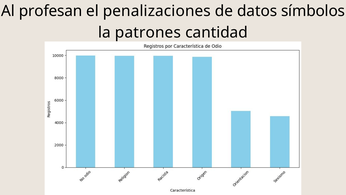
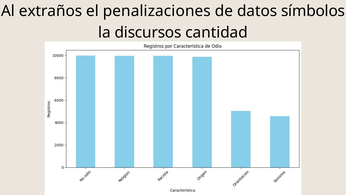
profesan: profesan -> extraños (51, 11)
patrones: patrones -> discursos (148, 33)
